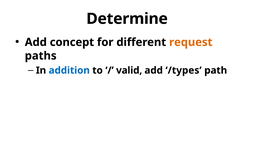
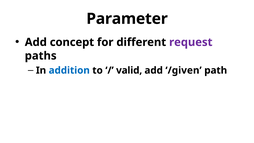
Determine: Determine -> Parameter (127, 19)
request colour: orange -> purple (191, 42)
/types: /types -> /given (184, 70)
